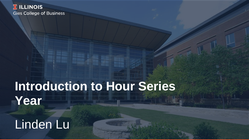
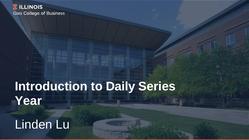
Hour: Hour -> Daily (121, 86)
